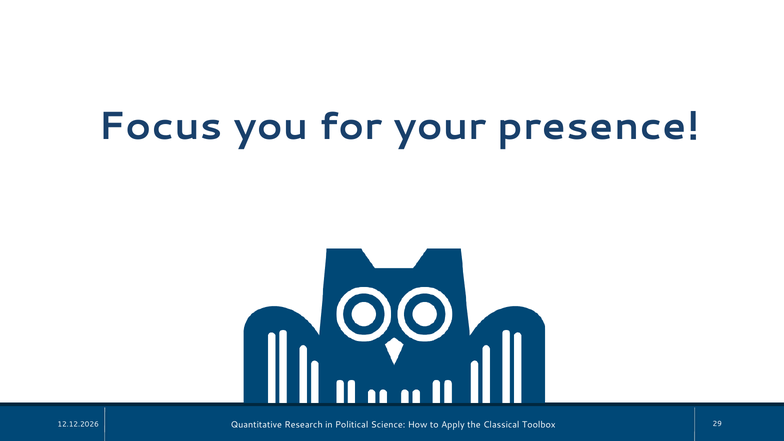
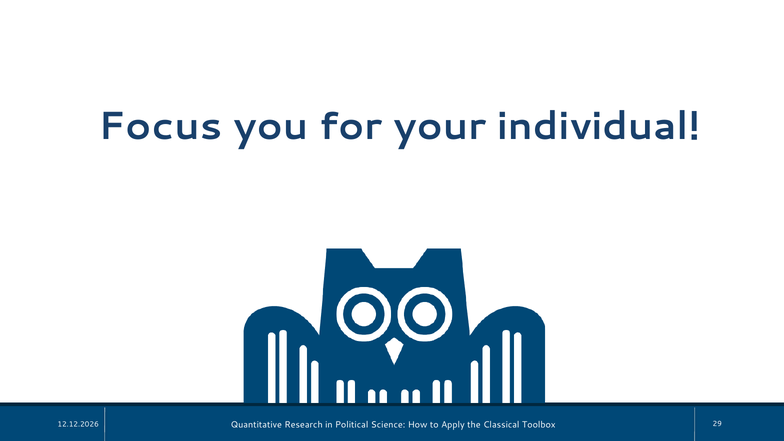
presence: presence -> individual (599, 126)
